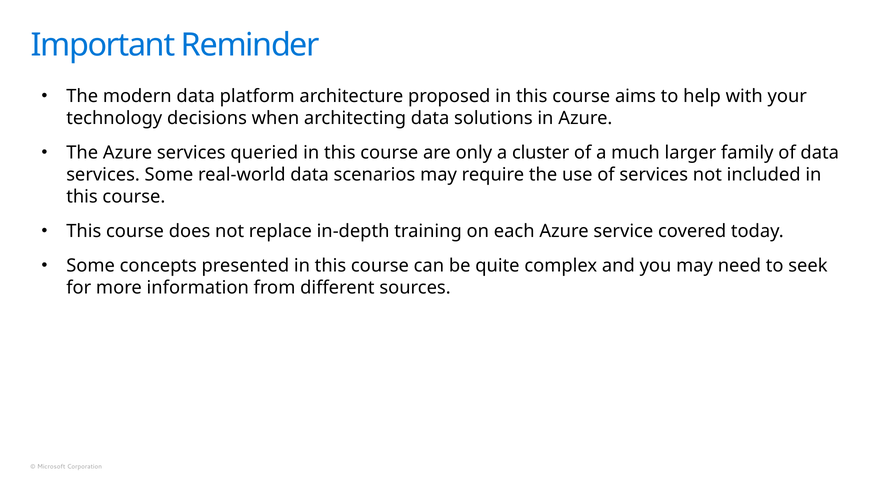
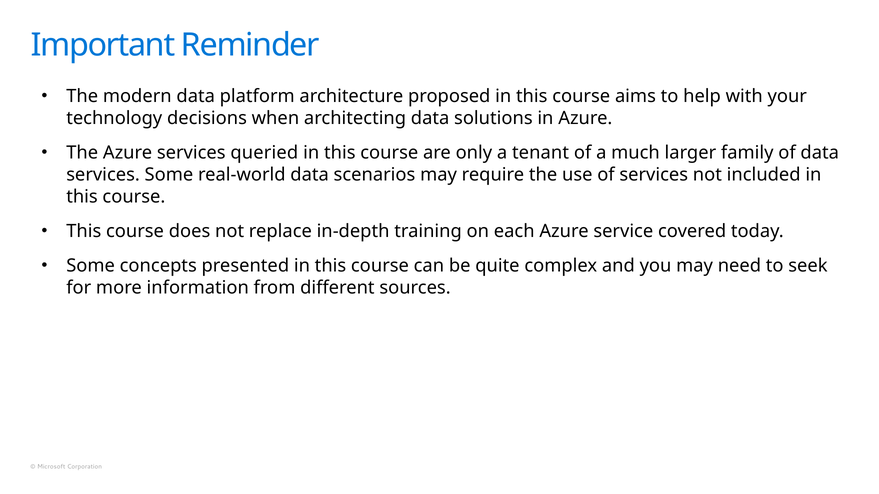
cluster: cluster -> tenant (541, 153)
